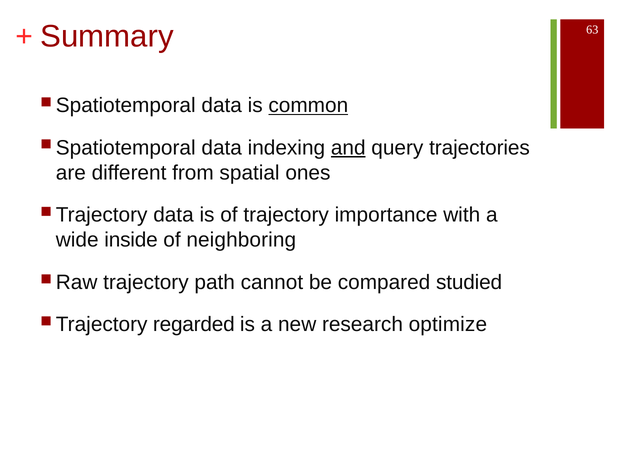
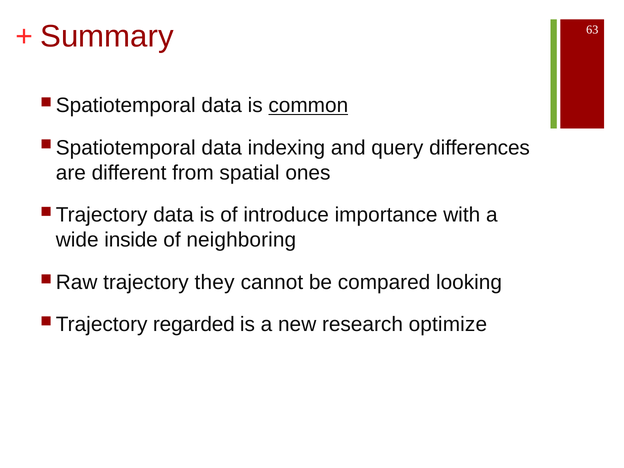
and underline: present -> none (348, 148)
trajectories: trajectories -> differences (480, 148)
of trajectory: trajectory -> introduce (286, 215)
path: path -> they (215, 282)
studied: studied -> looking (469, 282)
